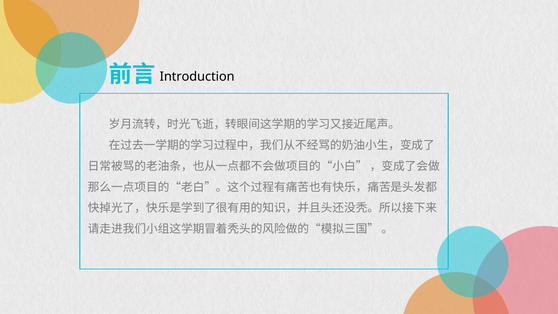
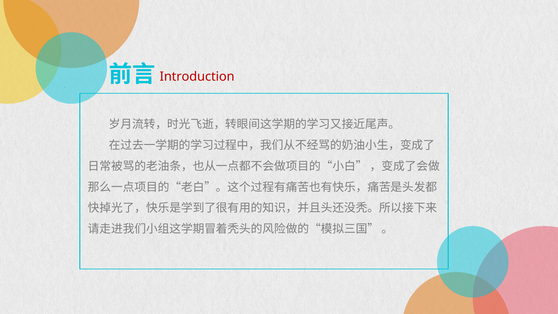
Introduction colour: black -> red (197, 77)
